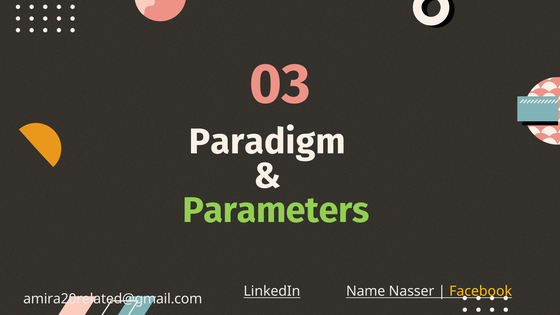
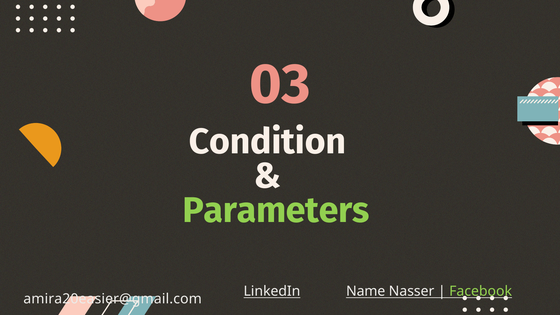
Paradigm: Paradigm -> Condition (267, 142)
Facebook colour: yellow -> light green (481, 291)
amira20related@gmail.com: amira20related@gmail.com -> amira20easier@gmail.com (113, 299)
